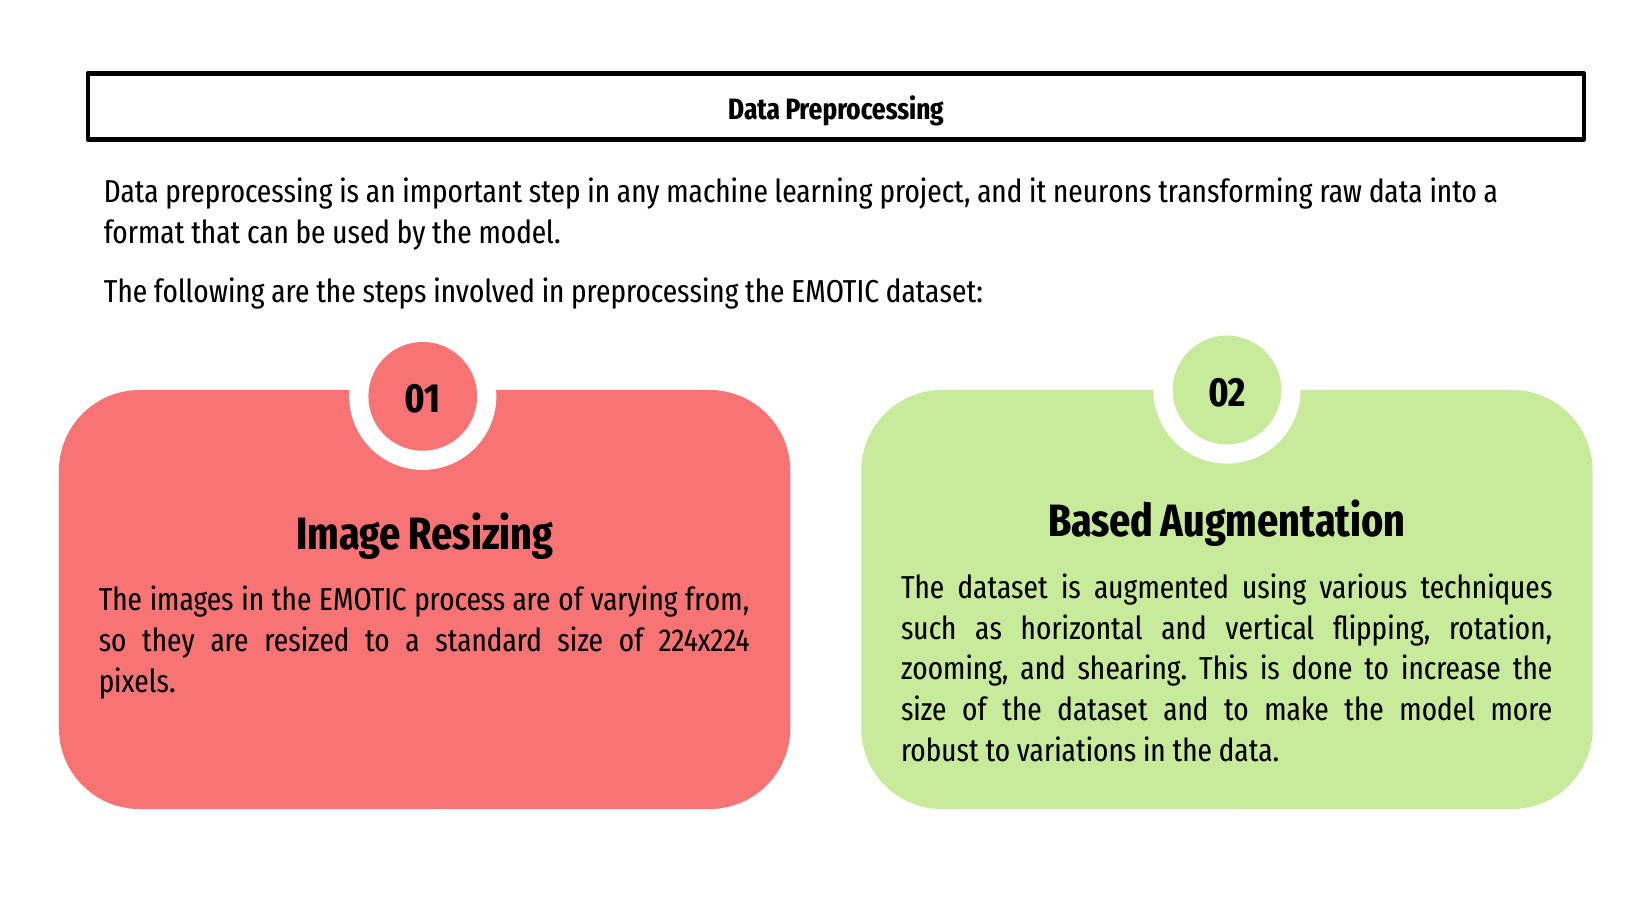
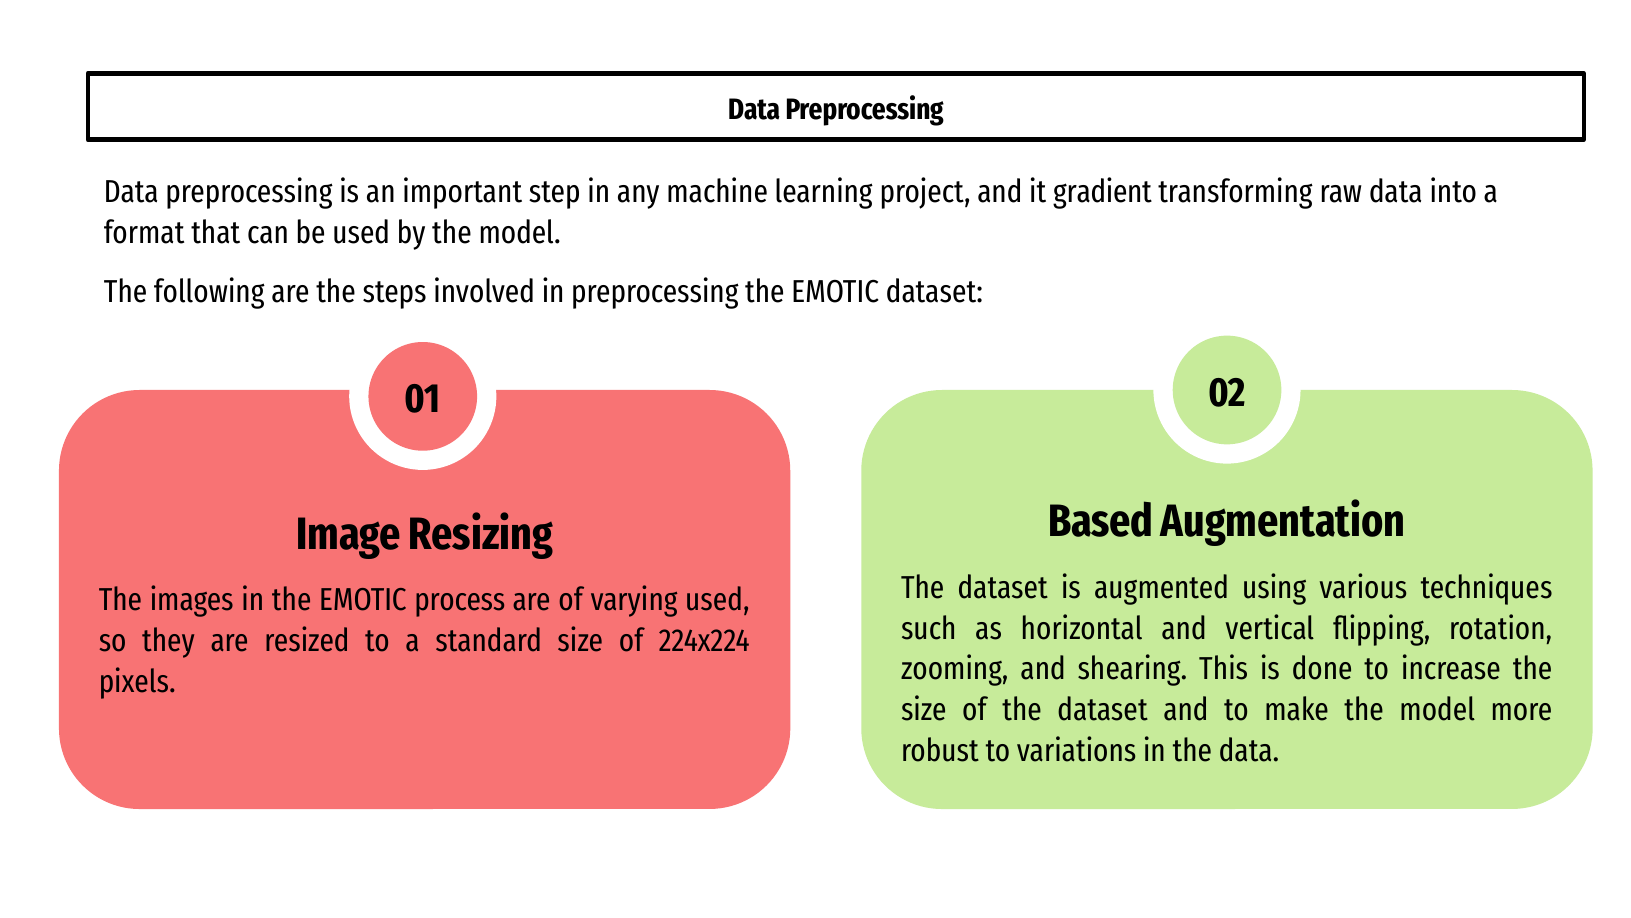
neurons: neurons -> gradient (1102, 192)
varying from: from -> used (717, 600)
